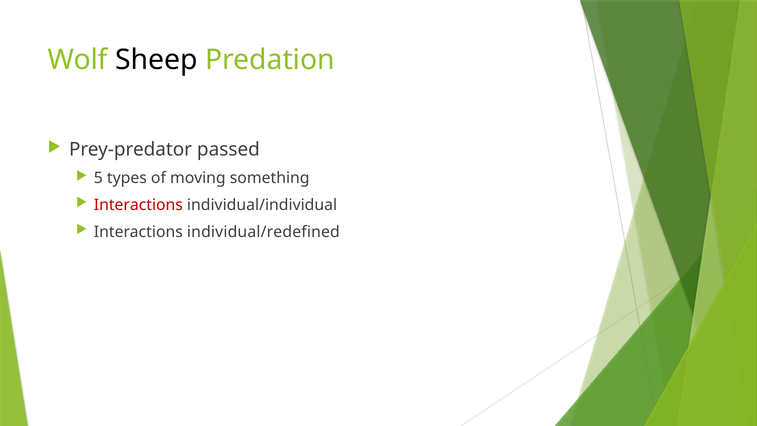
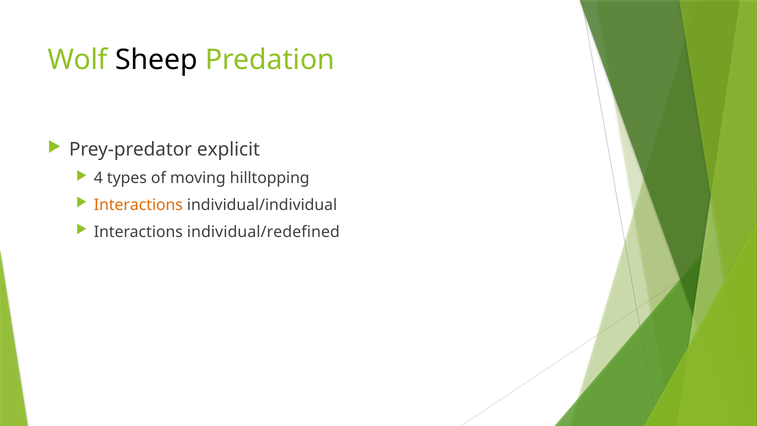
passed: passed -> explicit (228, 150)
5: 5 -> 4 (98, 178)
something: something -> hilltopping (270, 178)
Interactions colour: red -> orange (138, 205)
